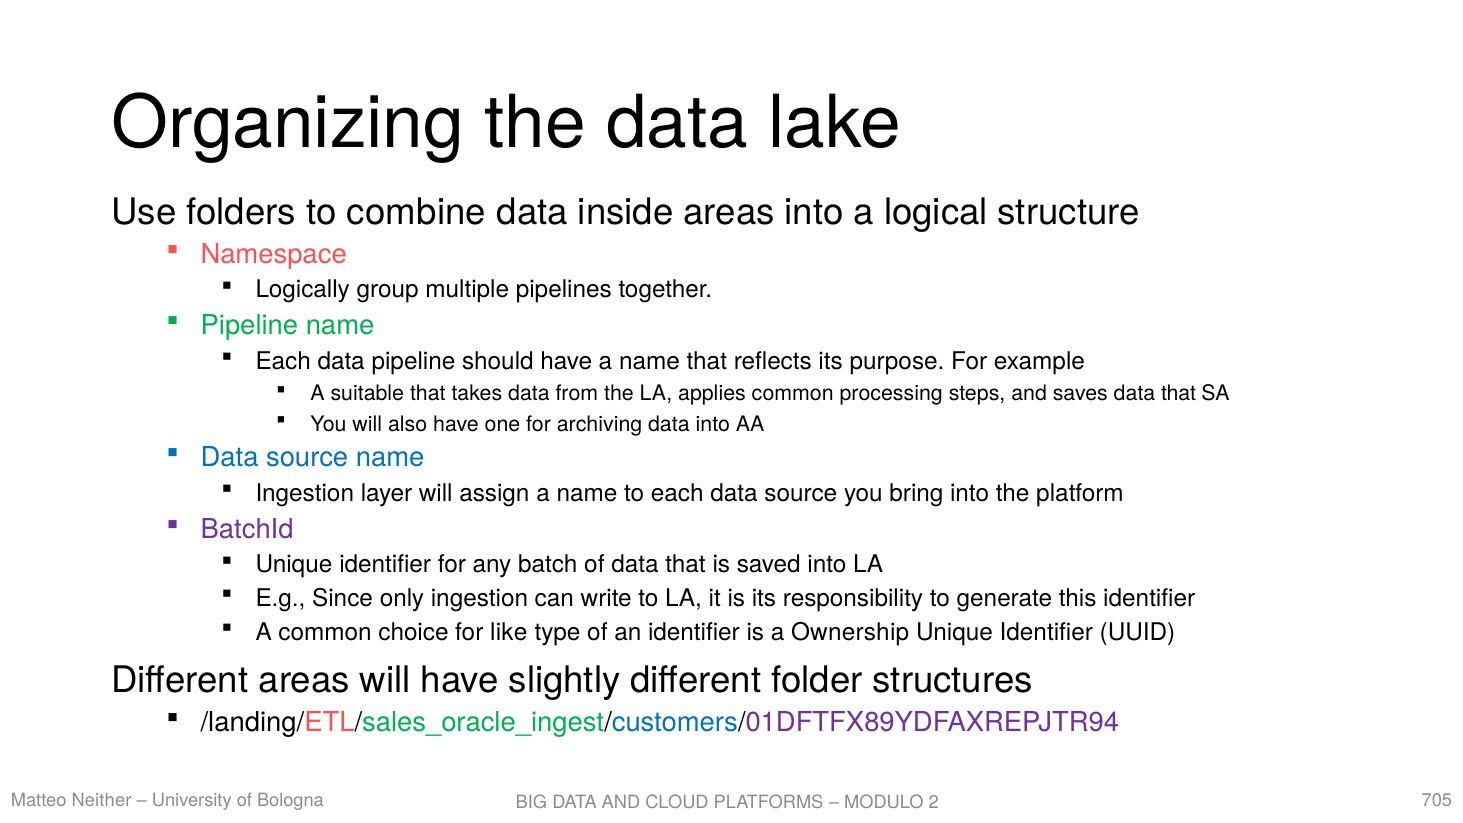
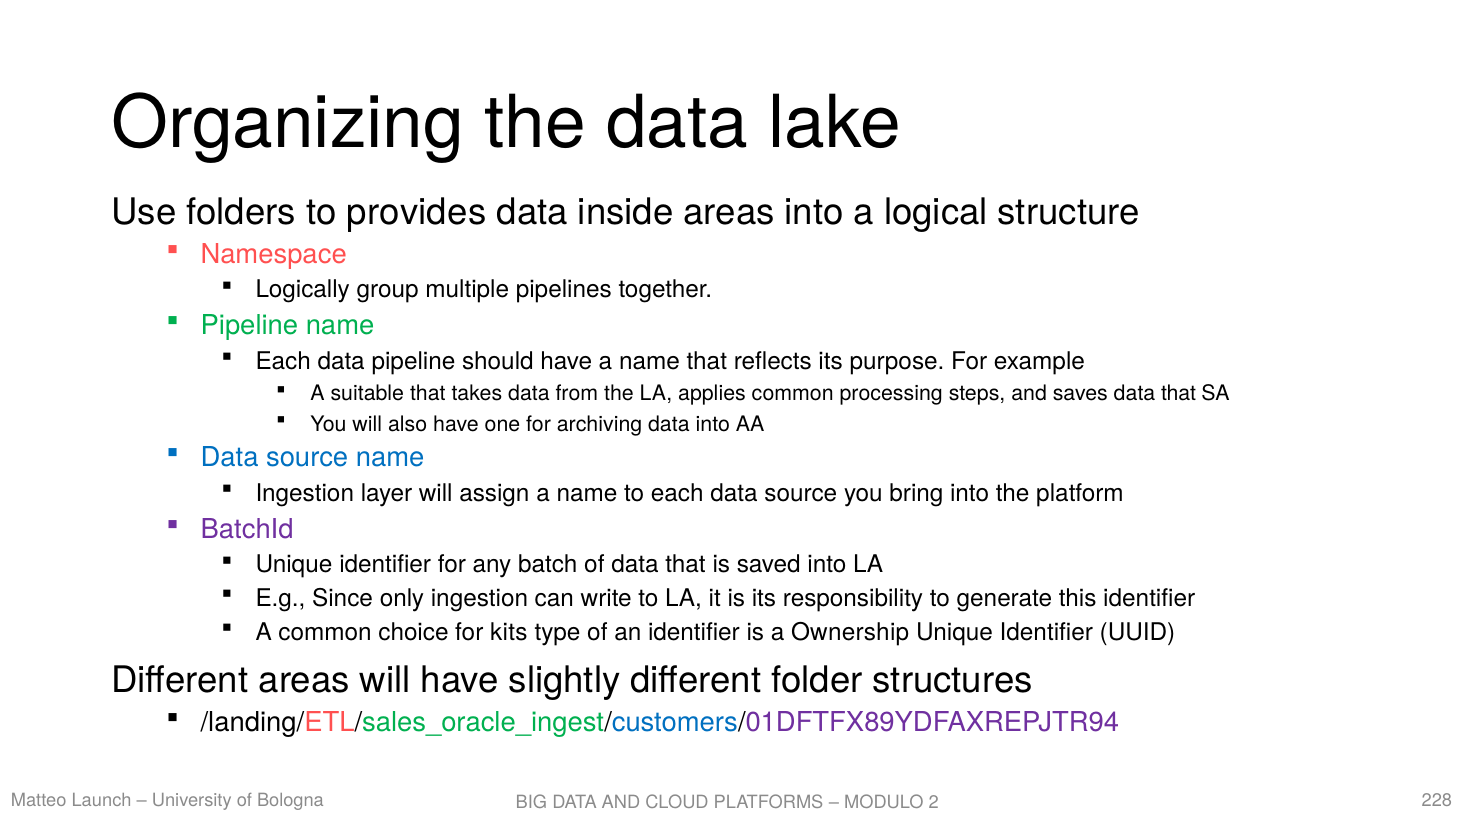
combine: combine -> provides (416, 212)
like: like -> kits (509, 632)
Neither: Neither -> Launch (102, 800)
705: 705 -> 228 (1437, 800)
